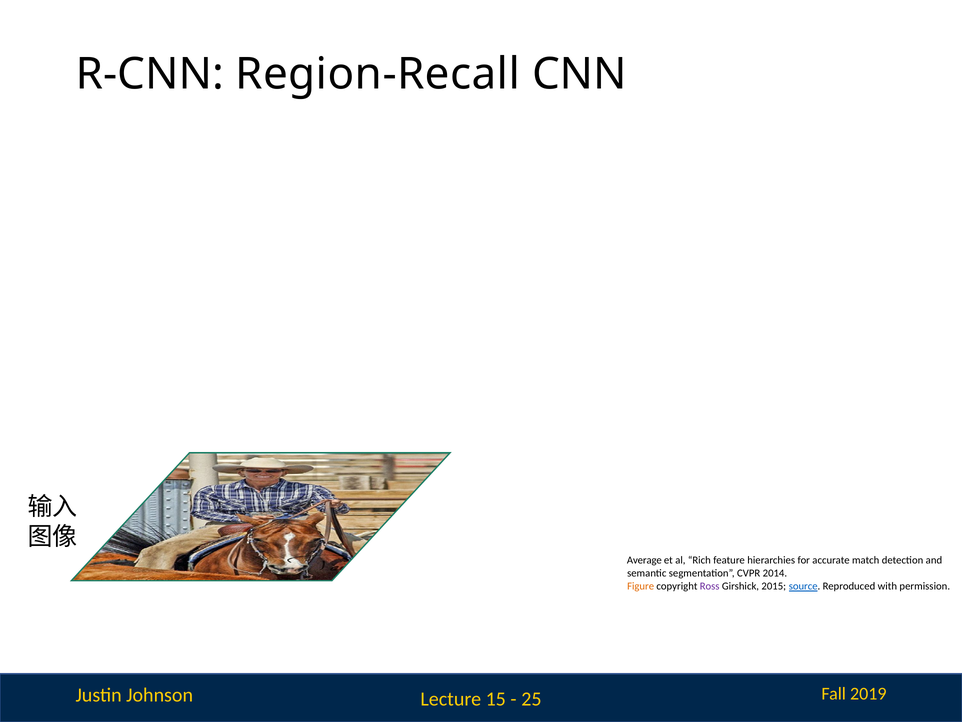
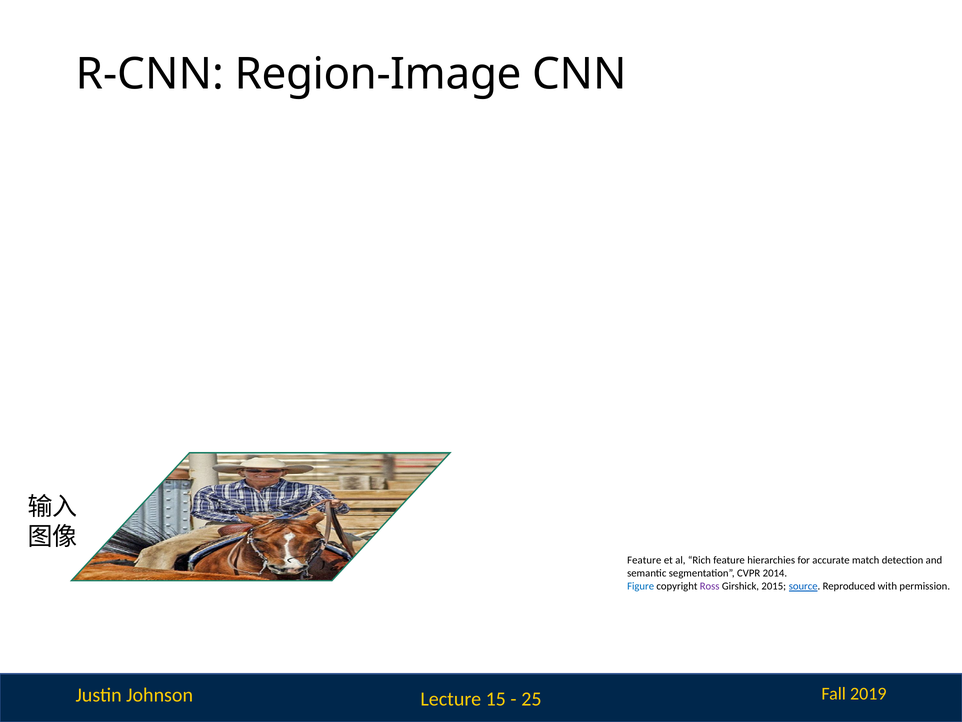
Region-Recall: Region-Recall -> Region-Image (378, 74)
Average: Average -> Feature (644, 560)
Figure colour: orange -> blue (641, 586)
